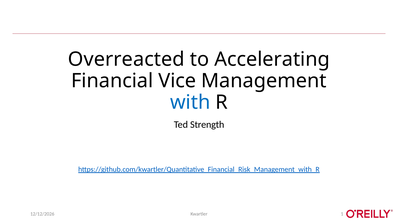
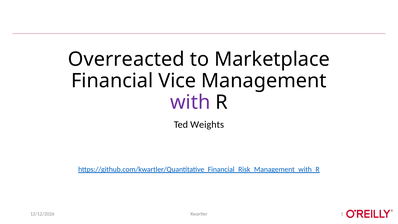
Accelerating: Accelerating -> Marketplace (272, 59)
with colour: blue -> purple (190, 102)
Strength: Strength -> Weights (207, 124)
